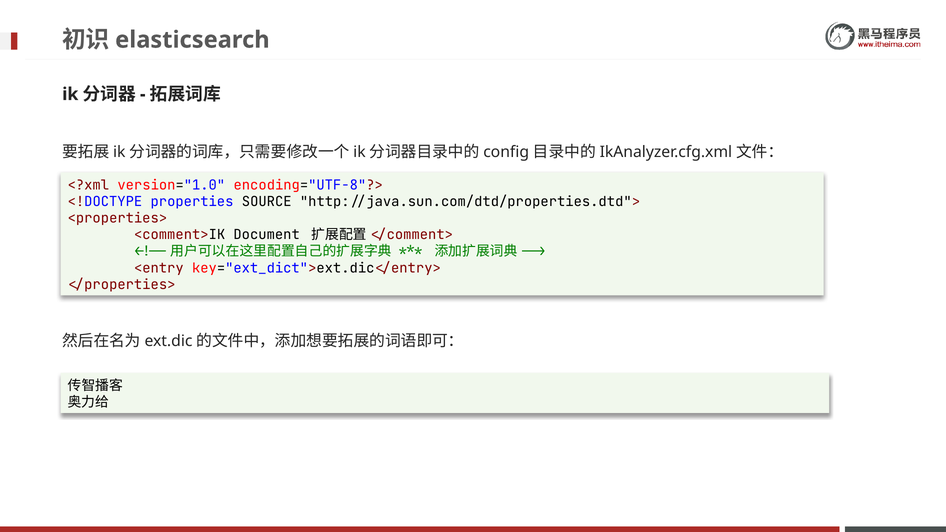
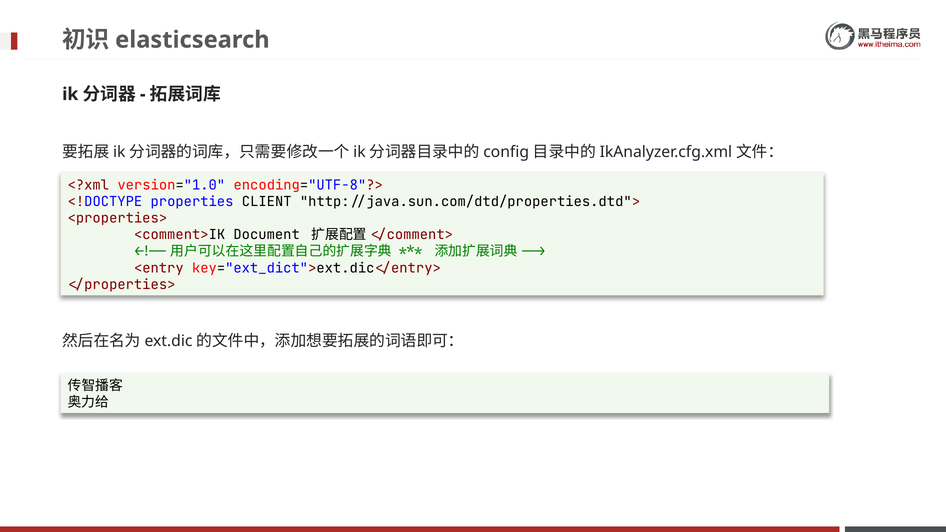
SOURCE: SOURCE -> CLIENT (267, 202)
